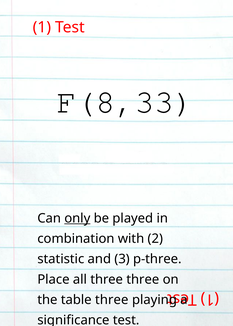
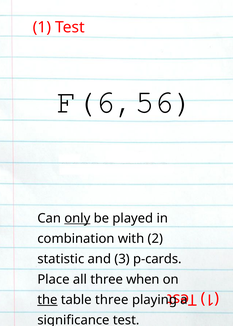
F(8,33: F(8,33 -> F(6,56 (125, 102)
p-three: p-three -> p-cards (157, 259)
three three: three -> when (143, 279)
the underline: none -> present (47, 299)
